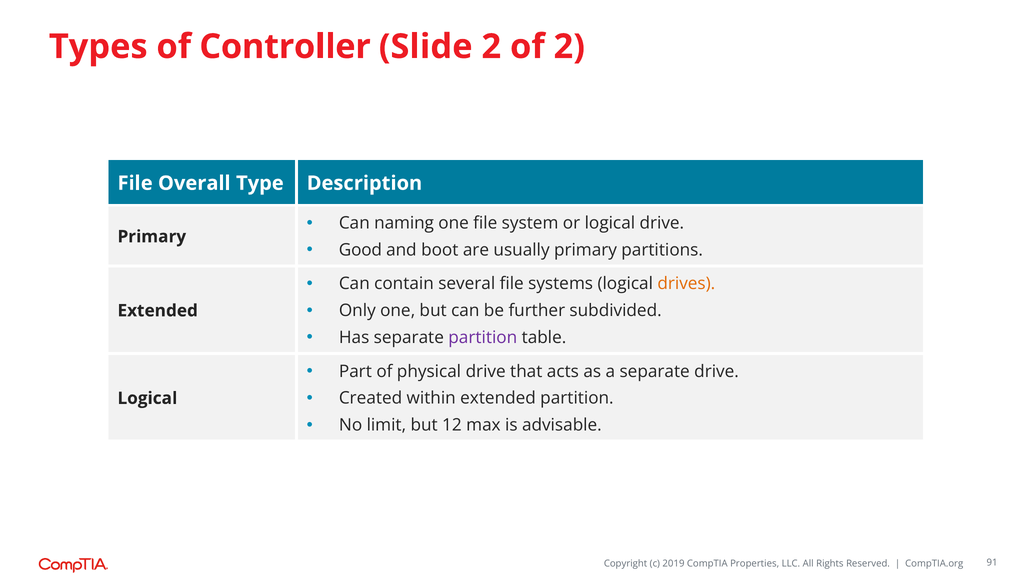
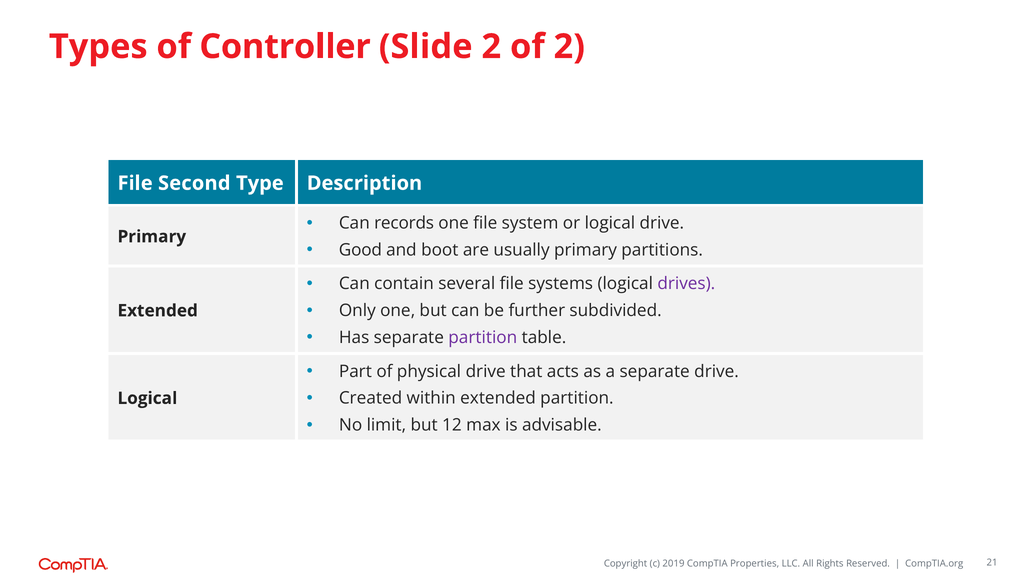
Overall: Overall -> Second (194, 183)
naming: naming -> records (404, 223)
drives colour: orange -> purple (686, 284)
91: 91 -> 21 (992, 562)
